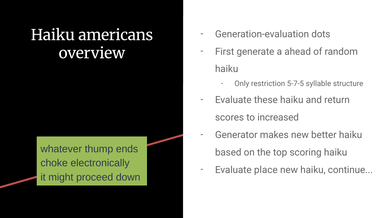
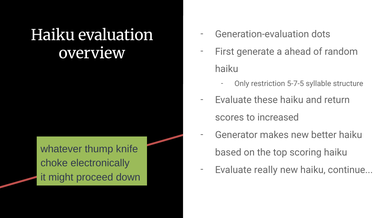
americans: americans -> evaluation (116, 35)
ends: ends -> knife (127, 149)
place: place -> really (266, 170)
